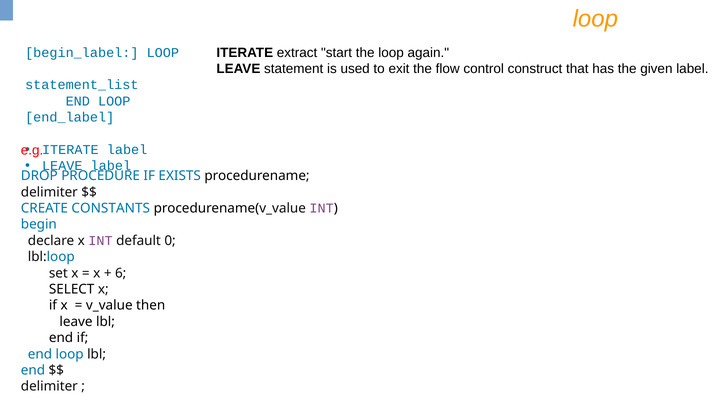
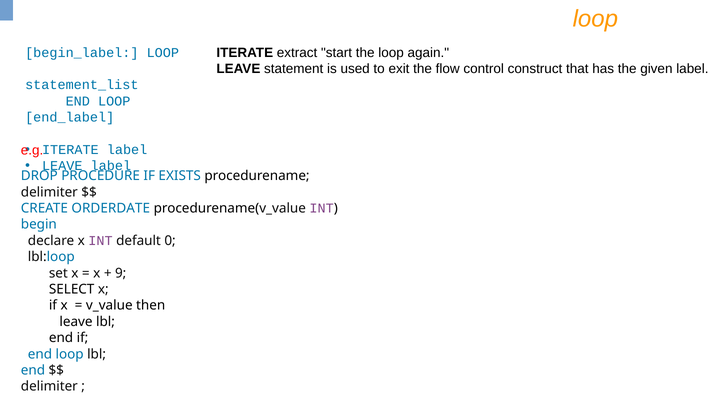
CONSTANTS: CONSTANTS -> ORDERDATE (111, 208)
6: 6 -> 9 (121, 273)
